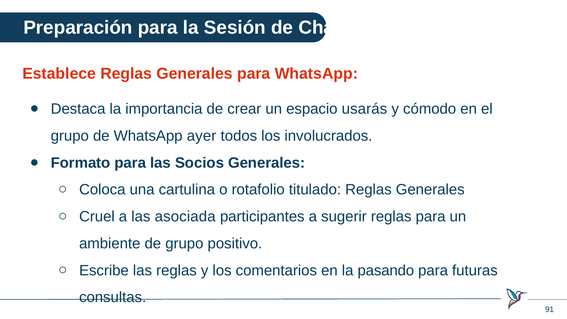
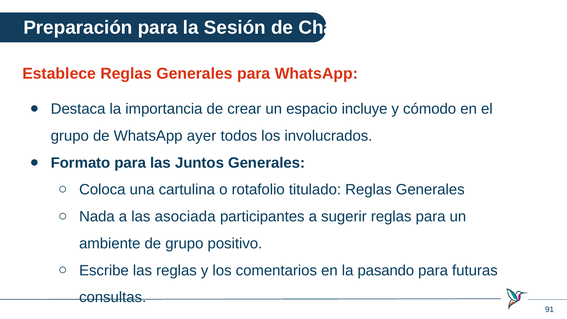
usarás: usarás -> incluye (365, 109)
Socios: Socios -> Juntos (200, 163)
Cruel: Cruel -> Nada (97, 217)
